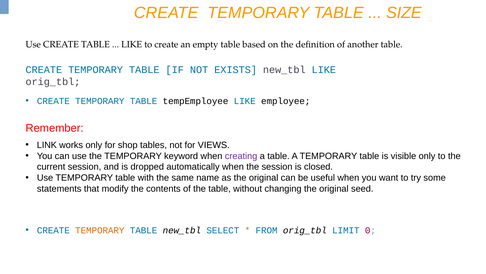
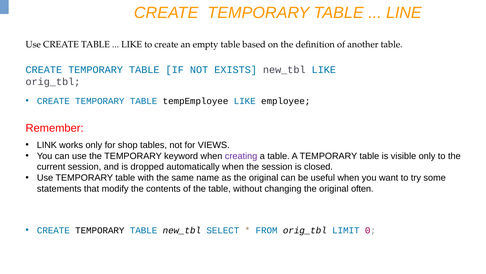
SIZE: SIZE -> LINE (404, 13)
seed: seed -> often (362, 188)
TEMPORARY colour: orange -> black (100, 230)
